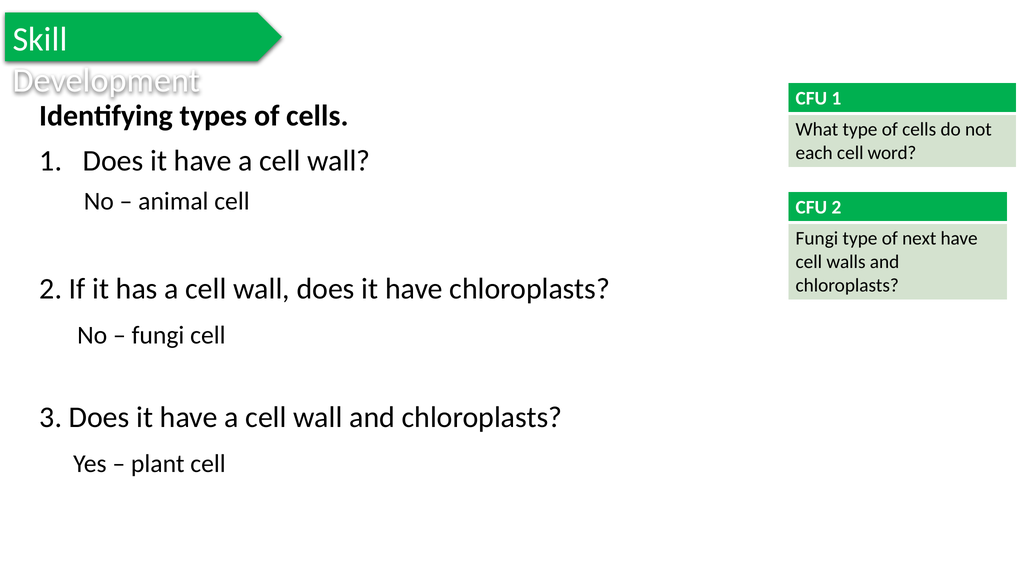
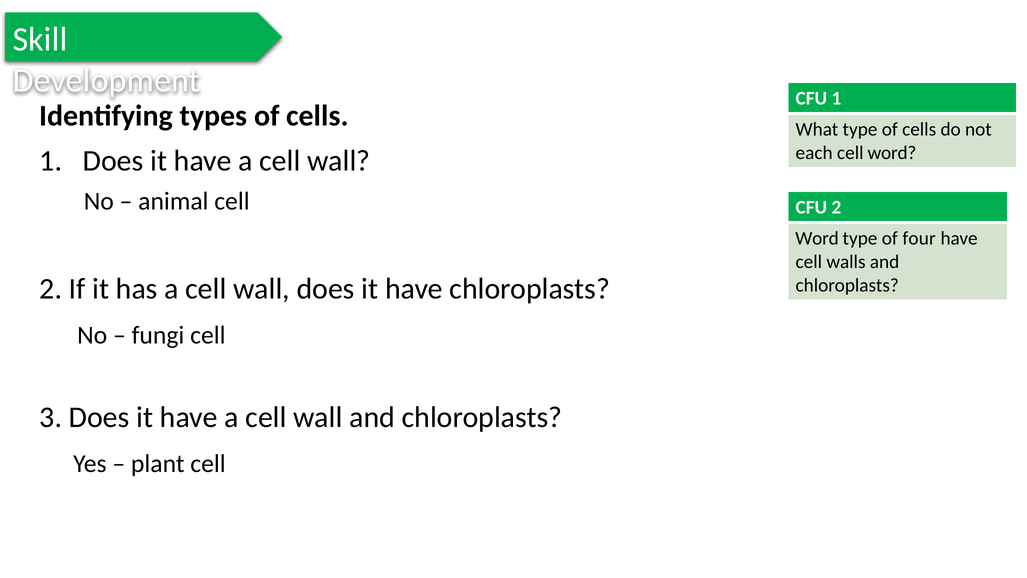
Fungi: Fungi -> Word (817, 238)
next: next -> four (919, 238)
